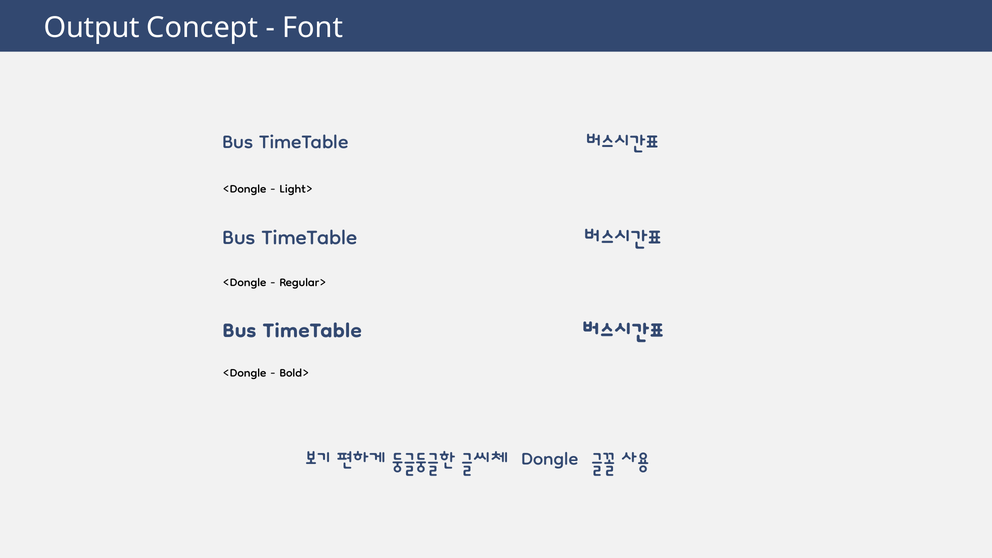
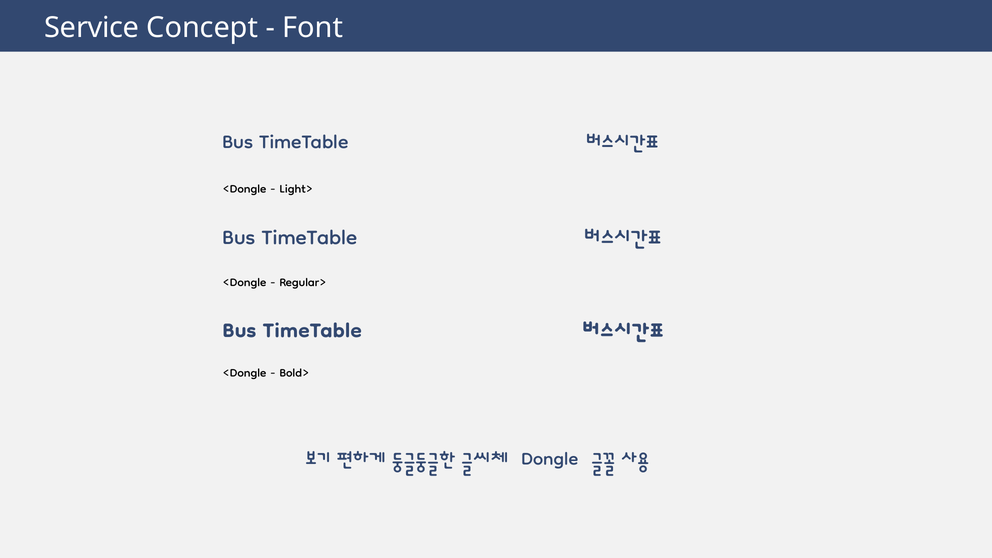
Output: Output -> Service (92, 28)
